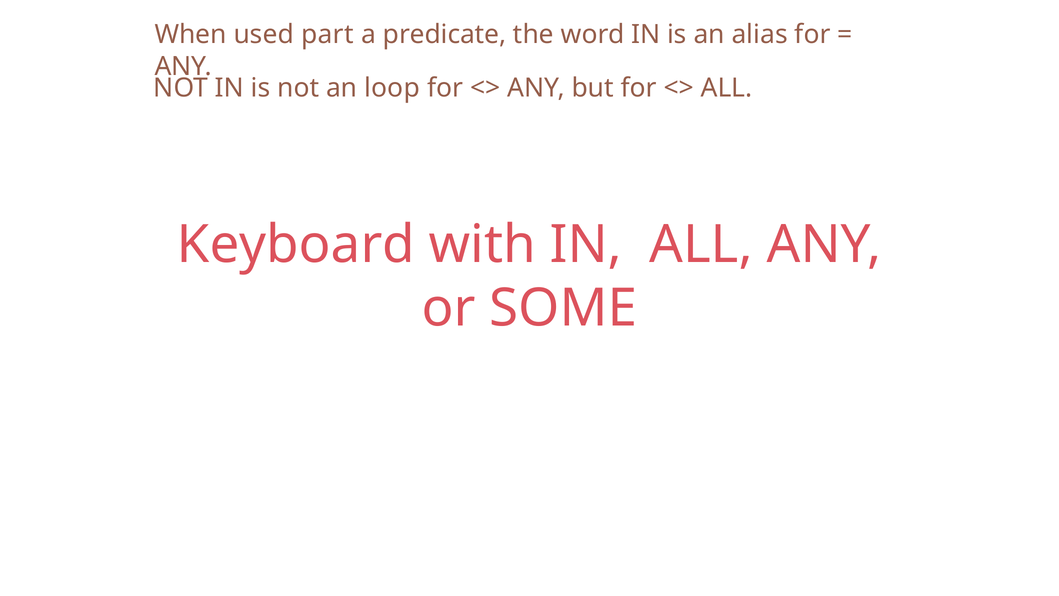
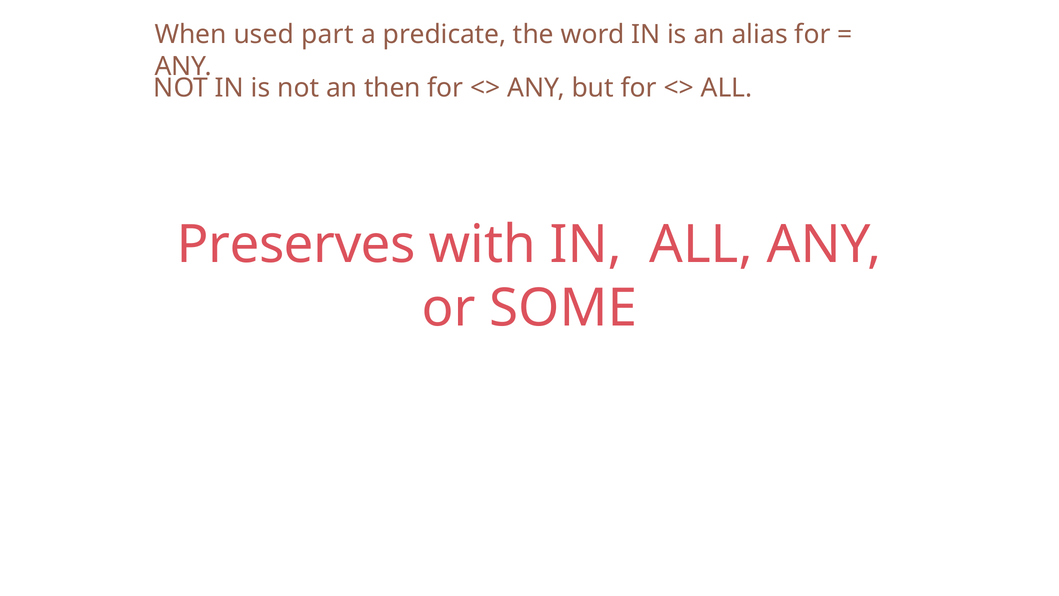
loop: loop -> then (392, 88)
Keyboard: Keyboard -> Preserves (296, 245)
